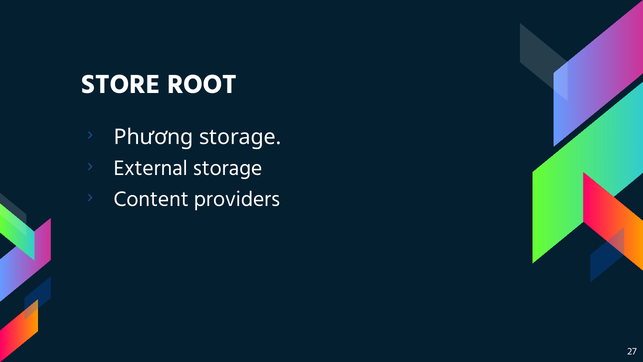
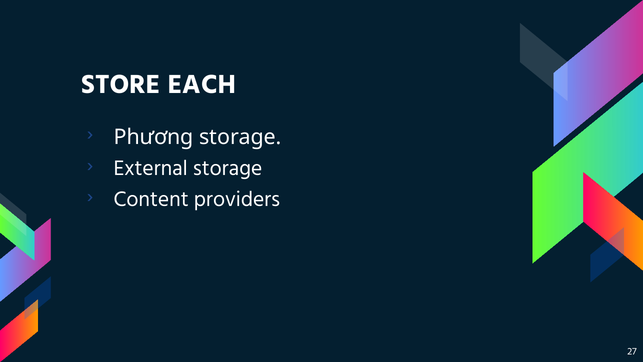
ROOT: ROOT -> EACH (202, 84)
